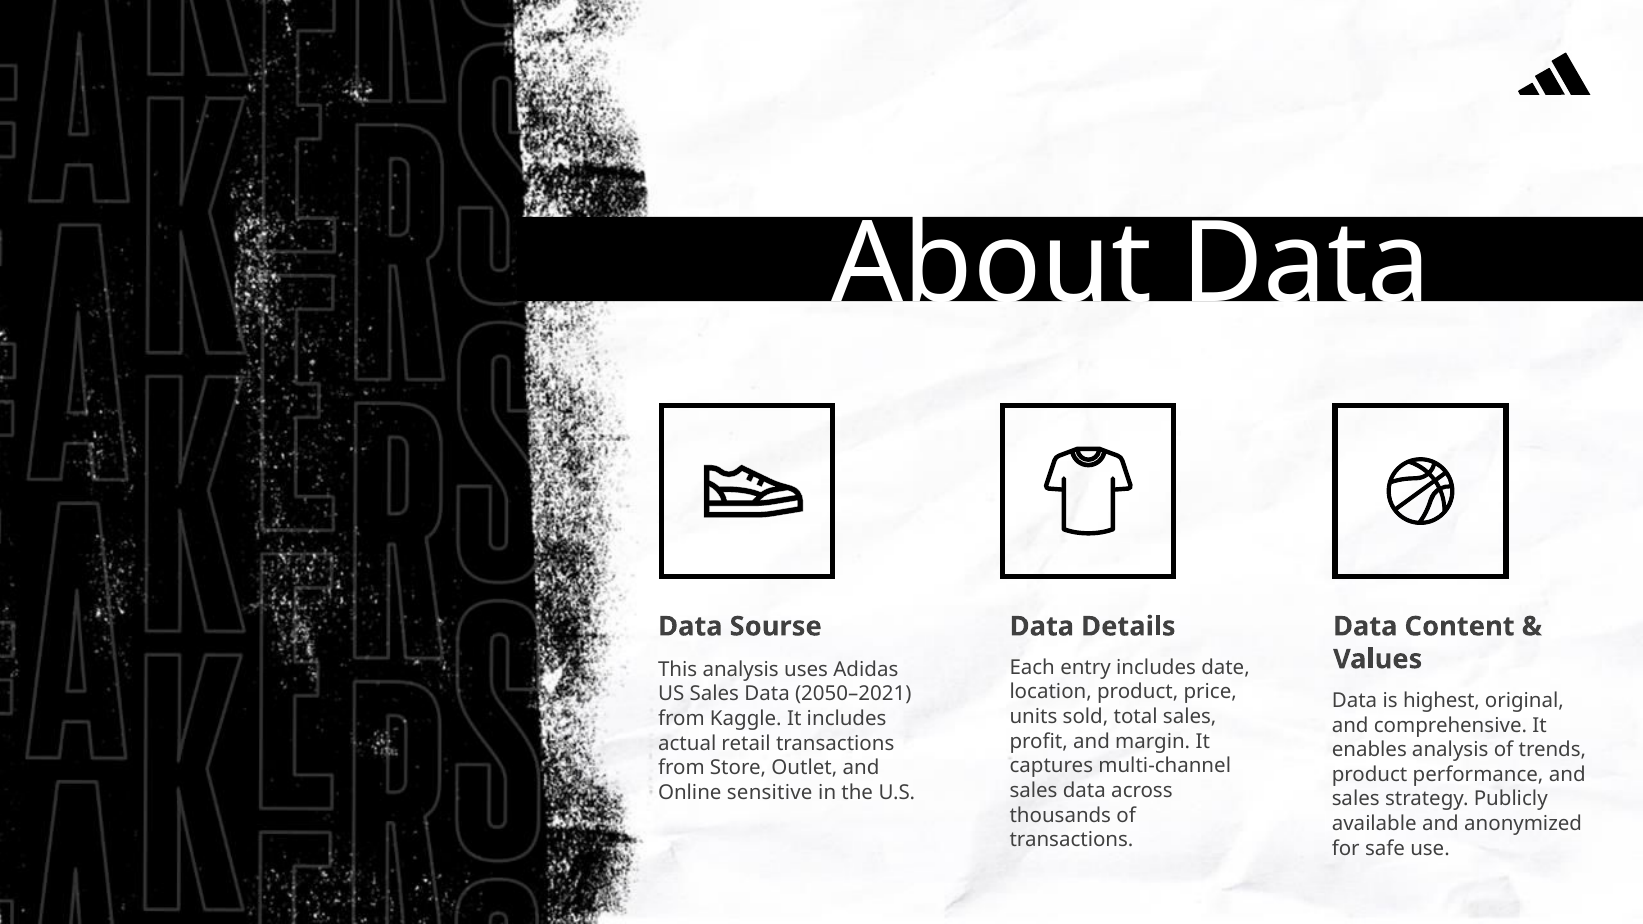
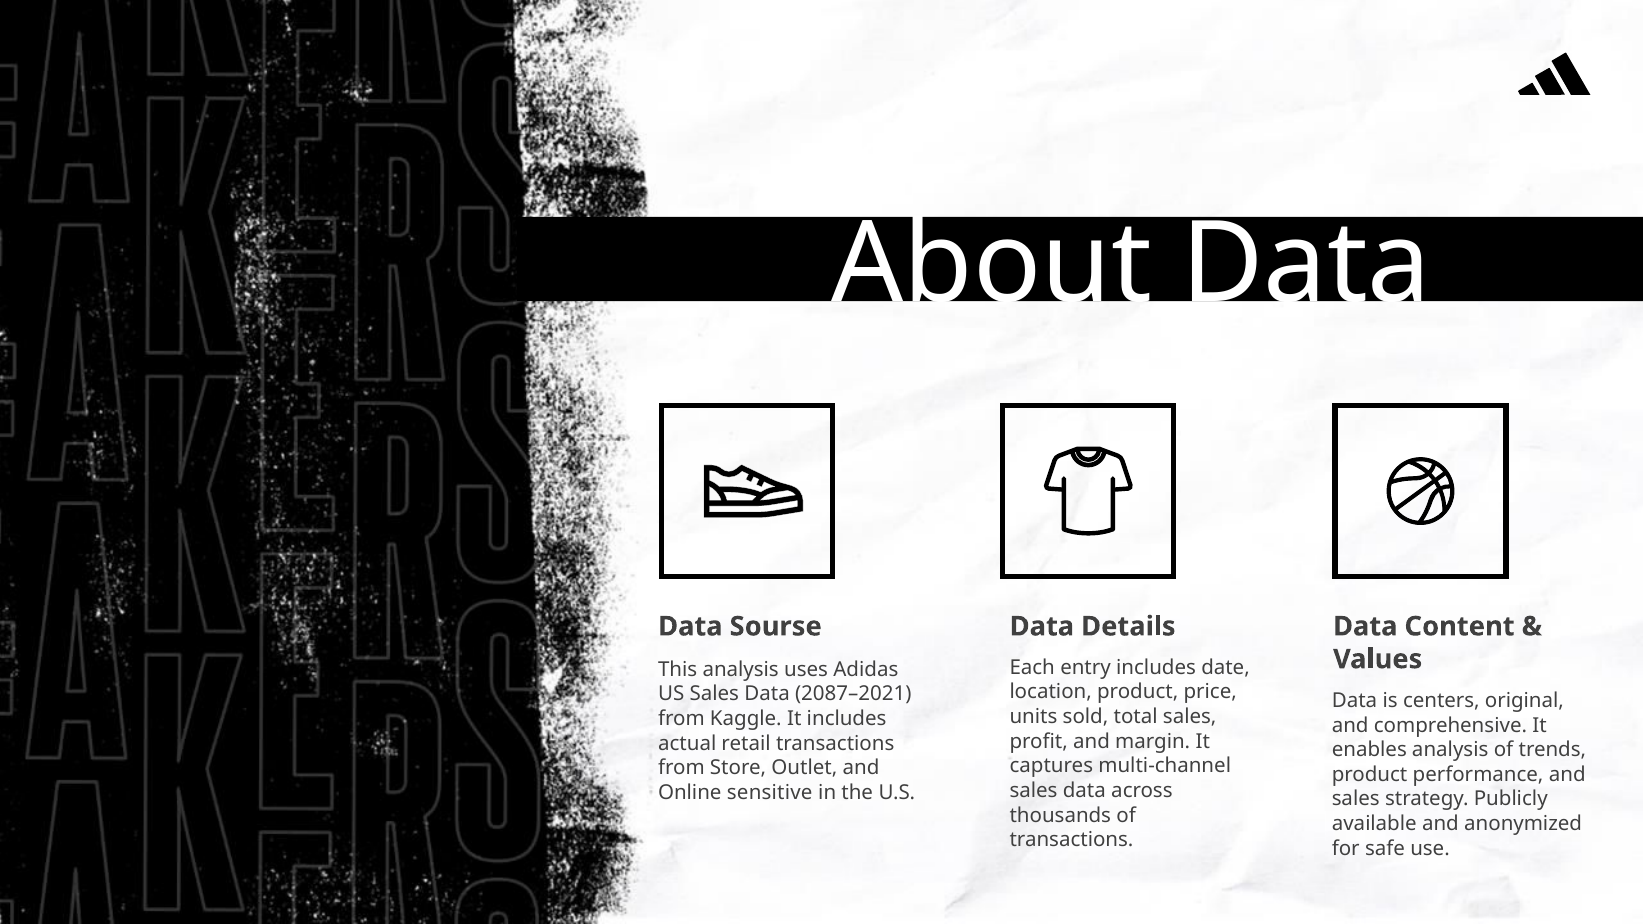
2050–2021: 2050–2021 -> 2087–2021 (853, 694)
highest: highest -> centers (1441, 701)
